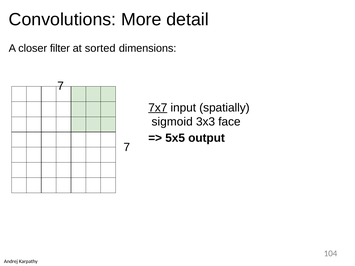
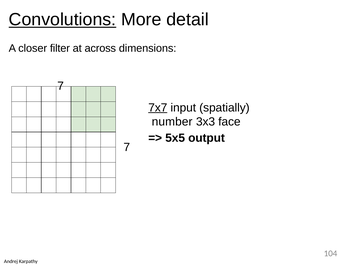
Convolutions underline: none -> present (62, 20)
sorted: sorted -> across (100, 48)
sigmoid: sigmoid -> number (172, 122)
